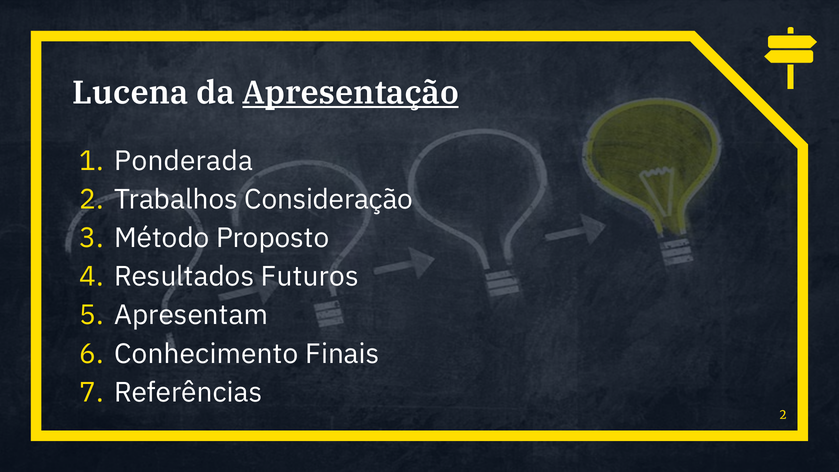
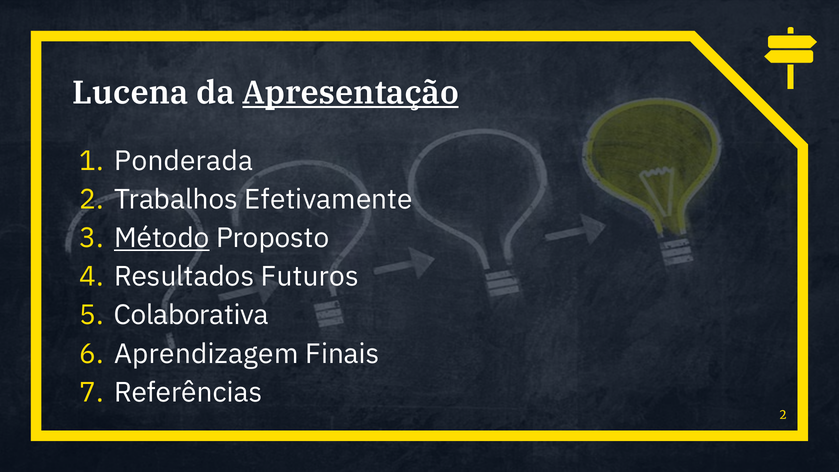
Consideração: Consideração -> Efetivamente (329, 199)
Método underline: none -> present (162, 238)
Apresentam: Apresentam -> Colaborativa (191, 315)
Conhecimento: Conhecimento -> Aprendizagem (206, 354)
